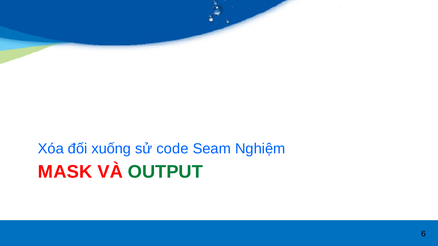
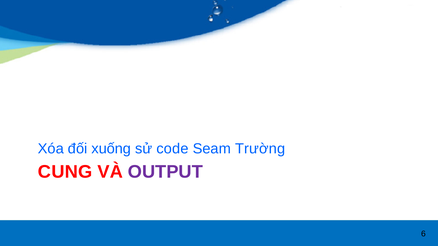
Nghiệm: Nghiệm -> Trường (260, 149)
MASK: MASK -> CUNG (65, 172)
OUTPUT colour: green -> purple (165, 172)
